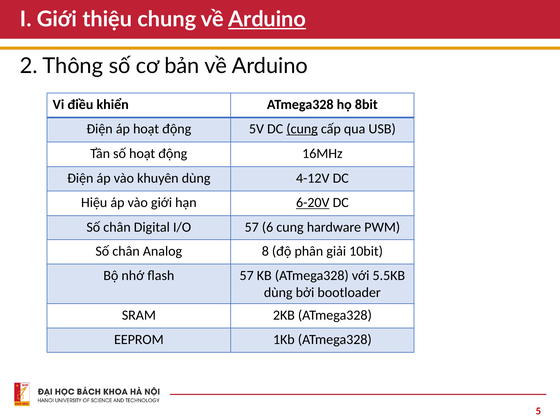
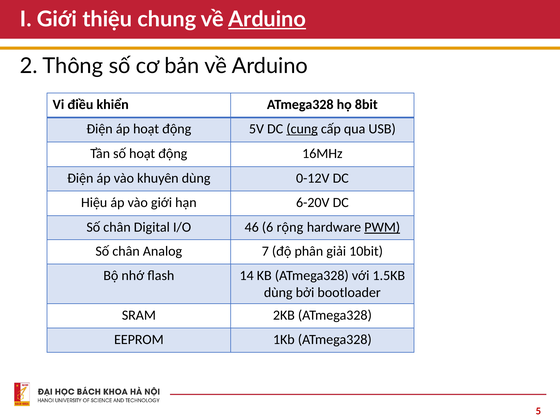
4-12V: 4-12V -> 0-12V (313, 178)
6-20V underline: present -> none (313, 203)
I/O 57: 57 -> 46 (252, 227)
6 cung: cung -> rộng (290, 227)
PWM underline: none -> present (382, 227)
8: 8 -> 7 (265, 251)
flash 57: 57 -> 14 (247, 276)
5.5KB: 5.5KB -> 1.5KB (389, 276)
